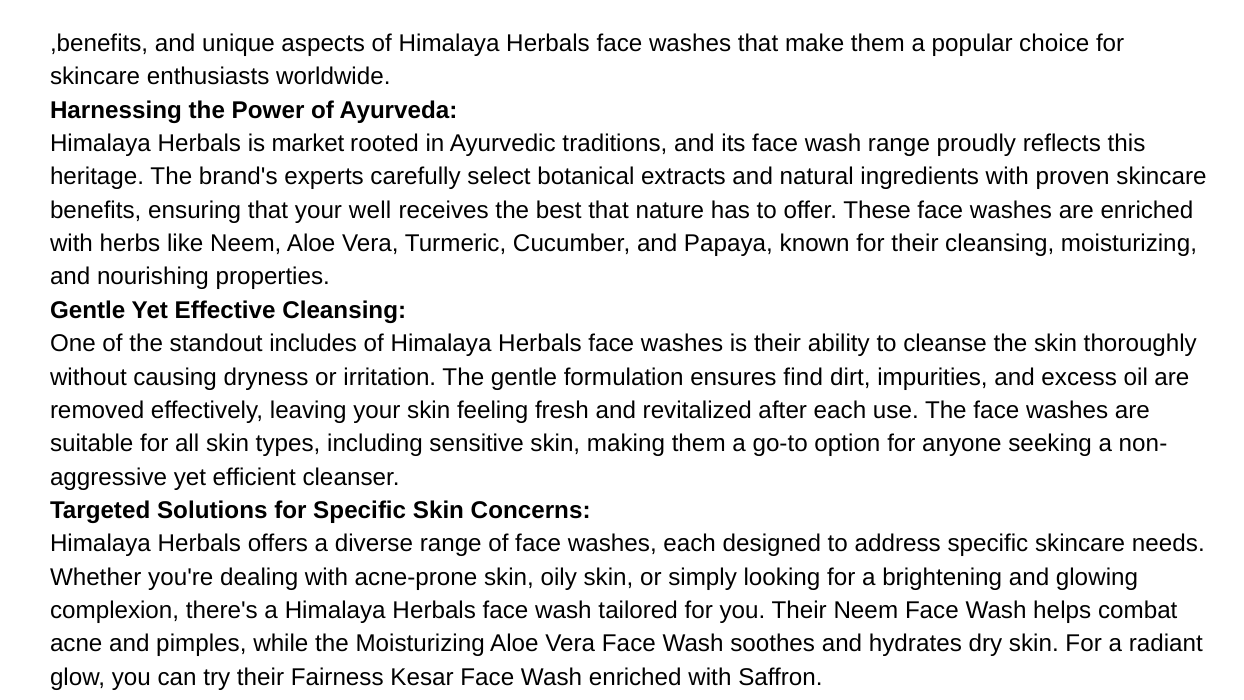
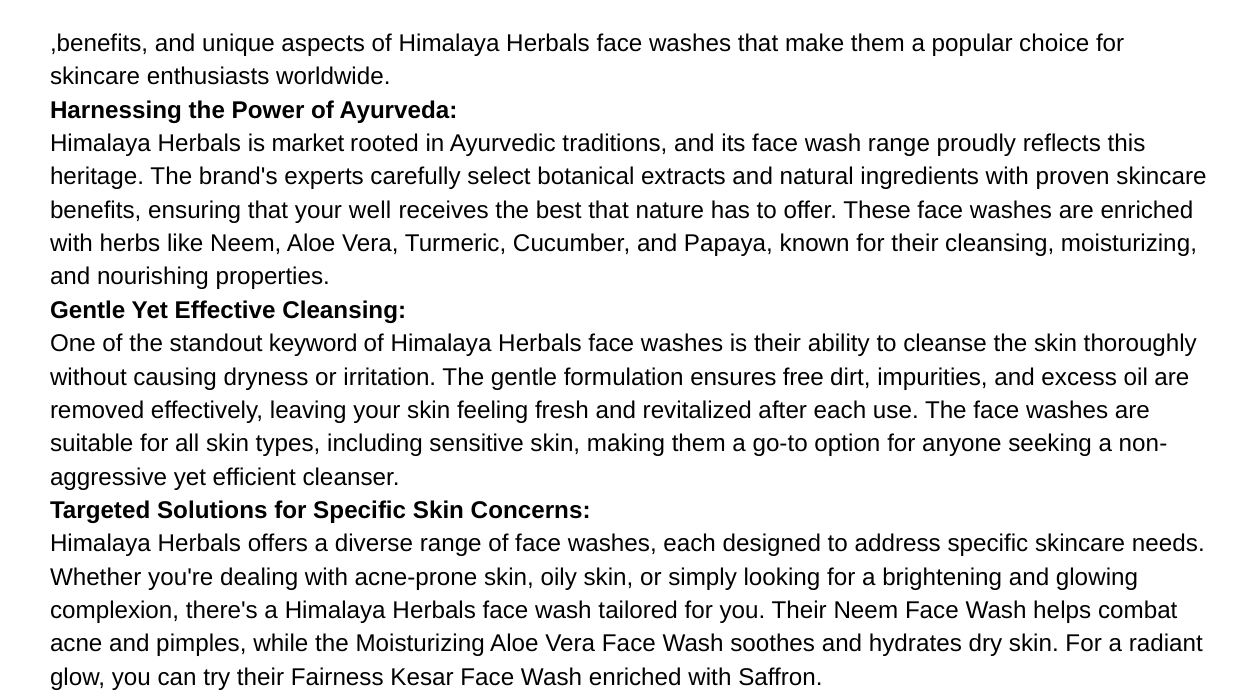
includes: includes -> keyword (313, 344)
ensures find: find -> free (803, 377)
